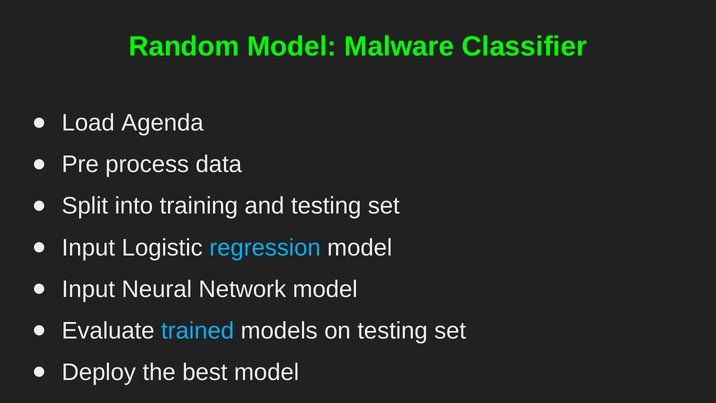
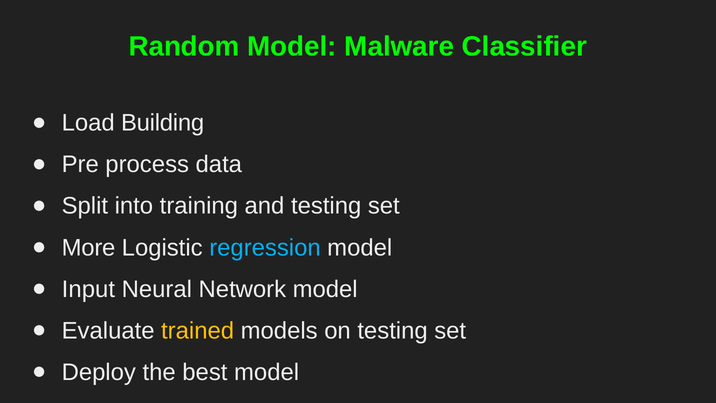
Agenda: Agenda -> Building (163, 123)
Input: Input -> More (89, 248)
trained colour: light blue -> yellow (198, 331)
